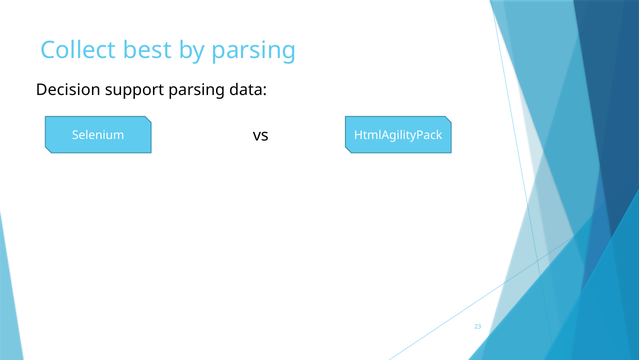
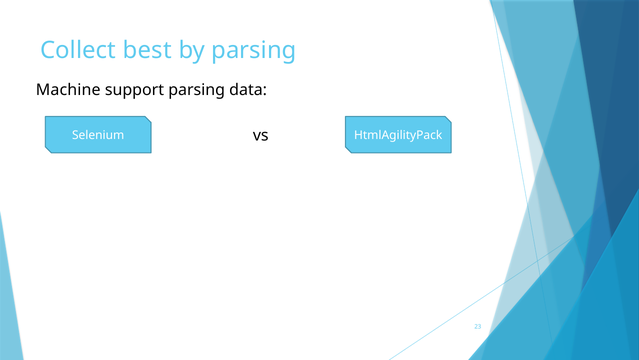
Decision: Decision -> Machine (68, 90)
